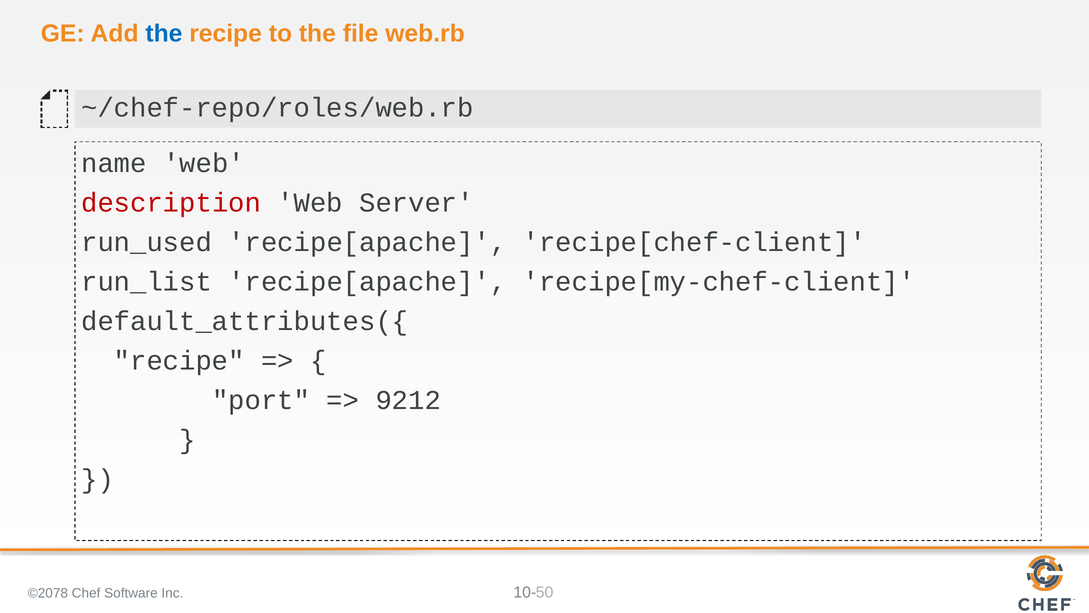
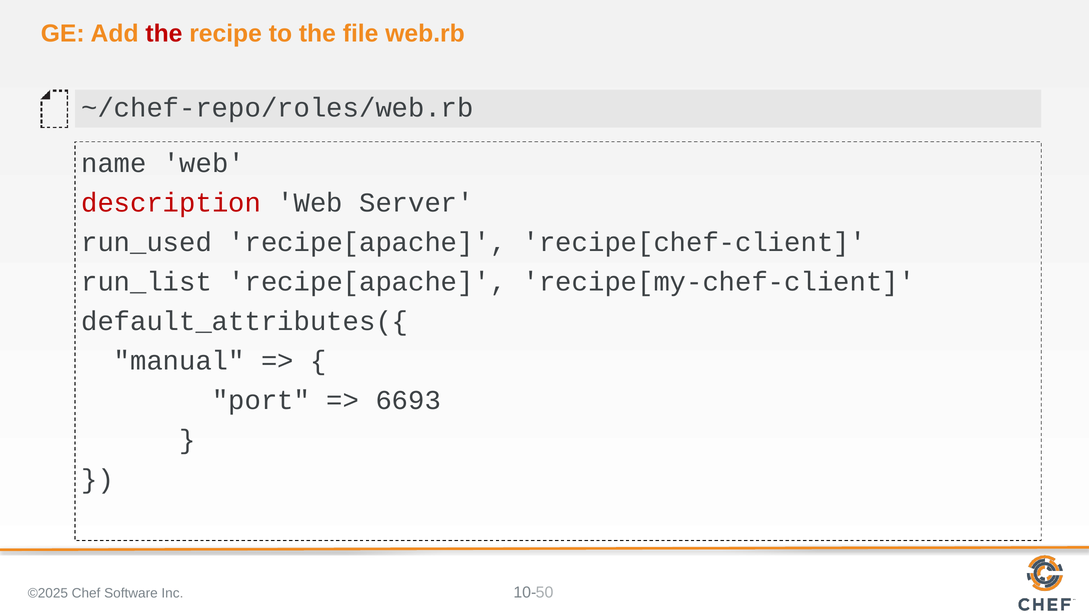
the colour: blue -> red (164, 34)
recipe: recipe -> manual (179, 360)
9212: 9212 -> 6693 (408, 400)
©2078: ©2078 -> ©2025 (48, 593)
